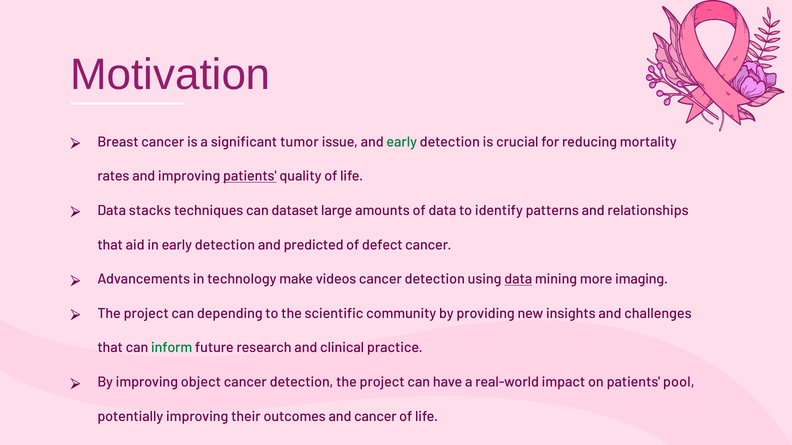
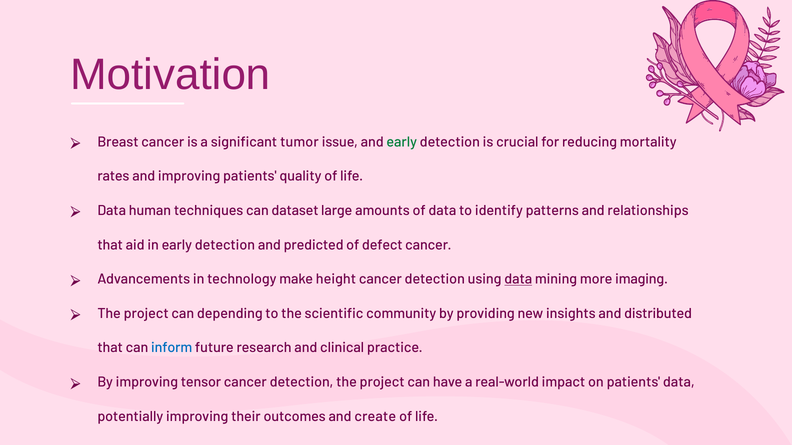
patients underline: present -> none (250, 176)
stacks: stacks -> human (150, 211)
videos: videos -> height (336, 279)
challenges: challenges -> distributed (658, 314)
inform colour: green -> blue (172, 348)
object: object -> tensor (201, 383)
patients pool: pool -> data (679, 383)
and cancer: cancer -> create (375, 417)
